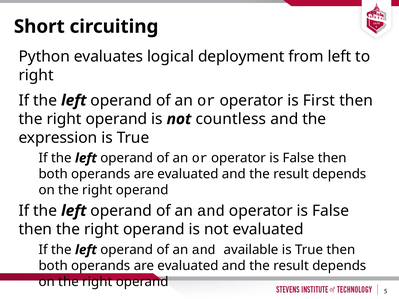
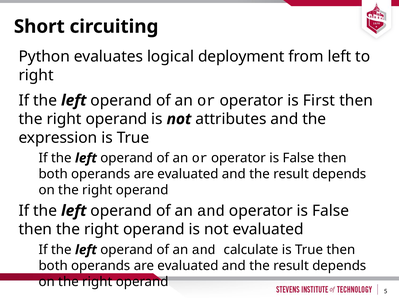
countless: countless -> attributes (231, 119)
available: available -> calculate (251, 250)
